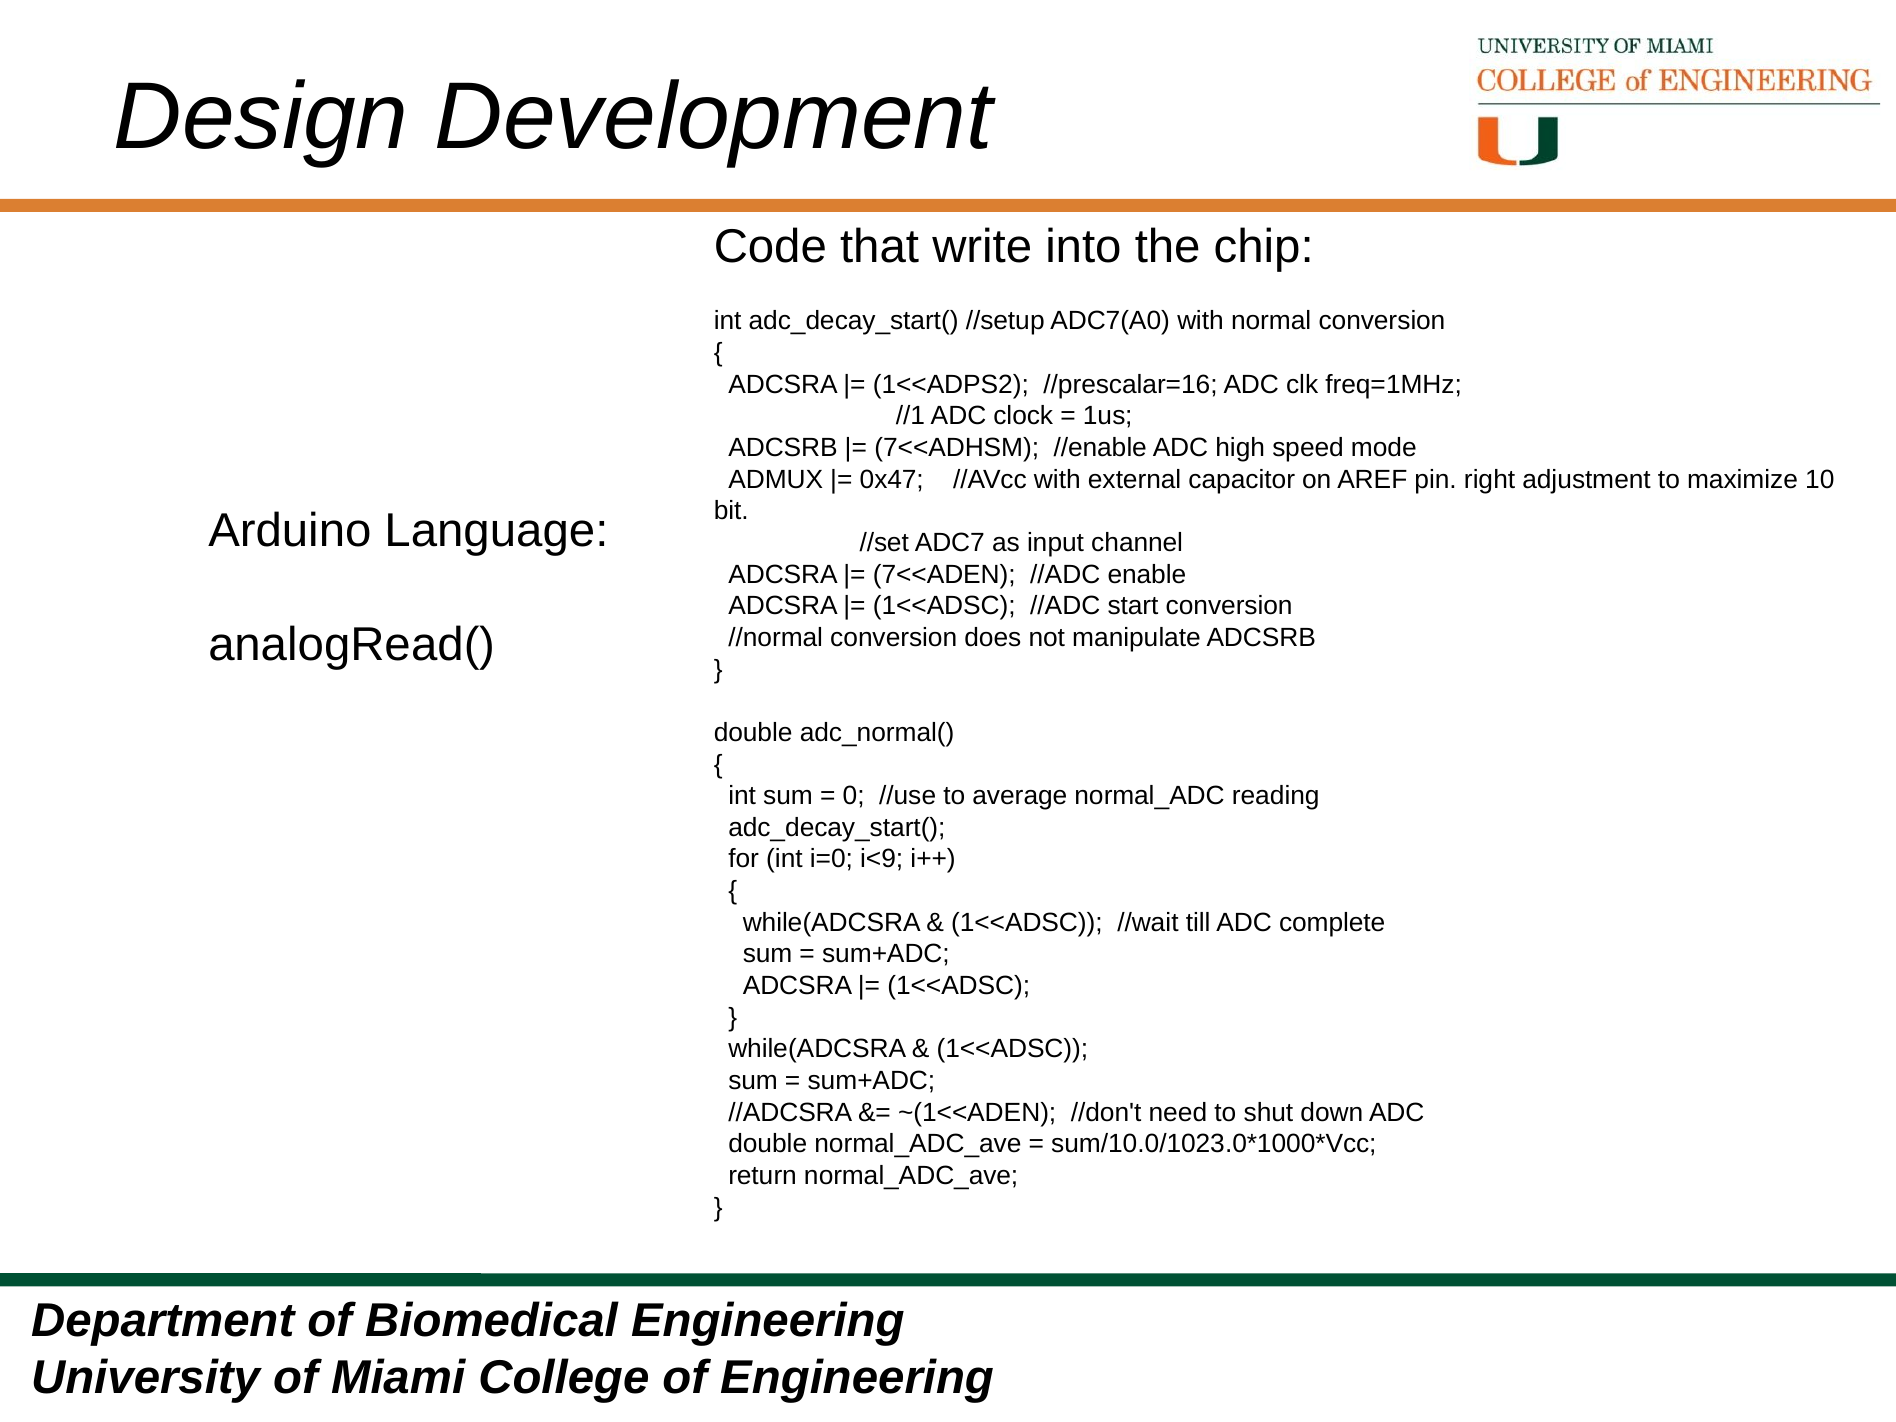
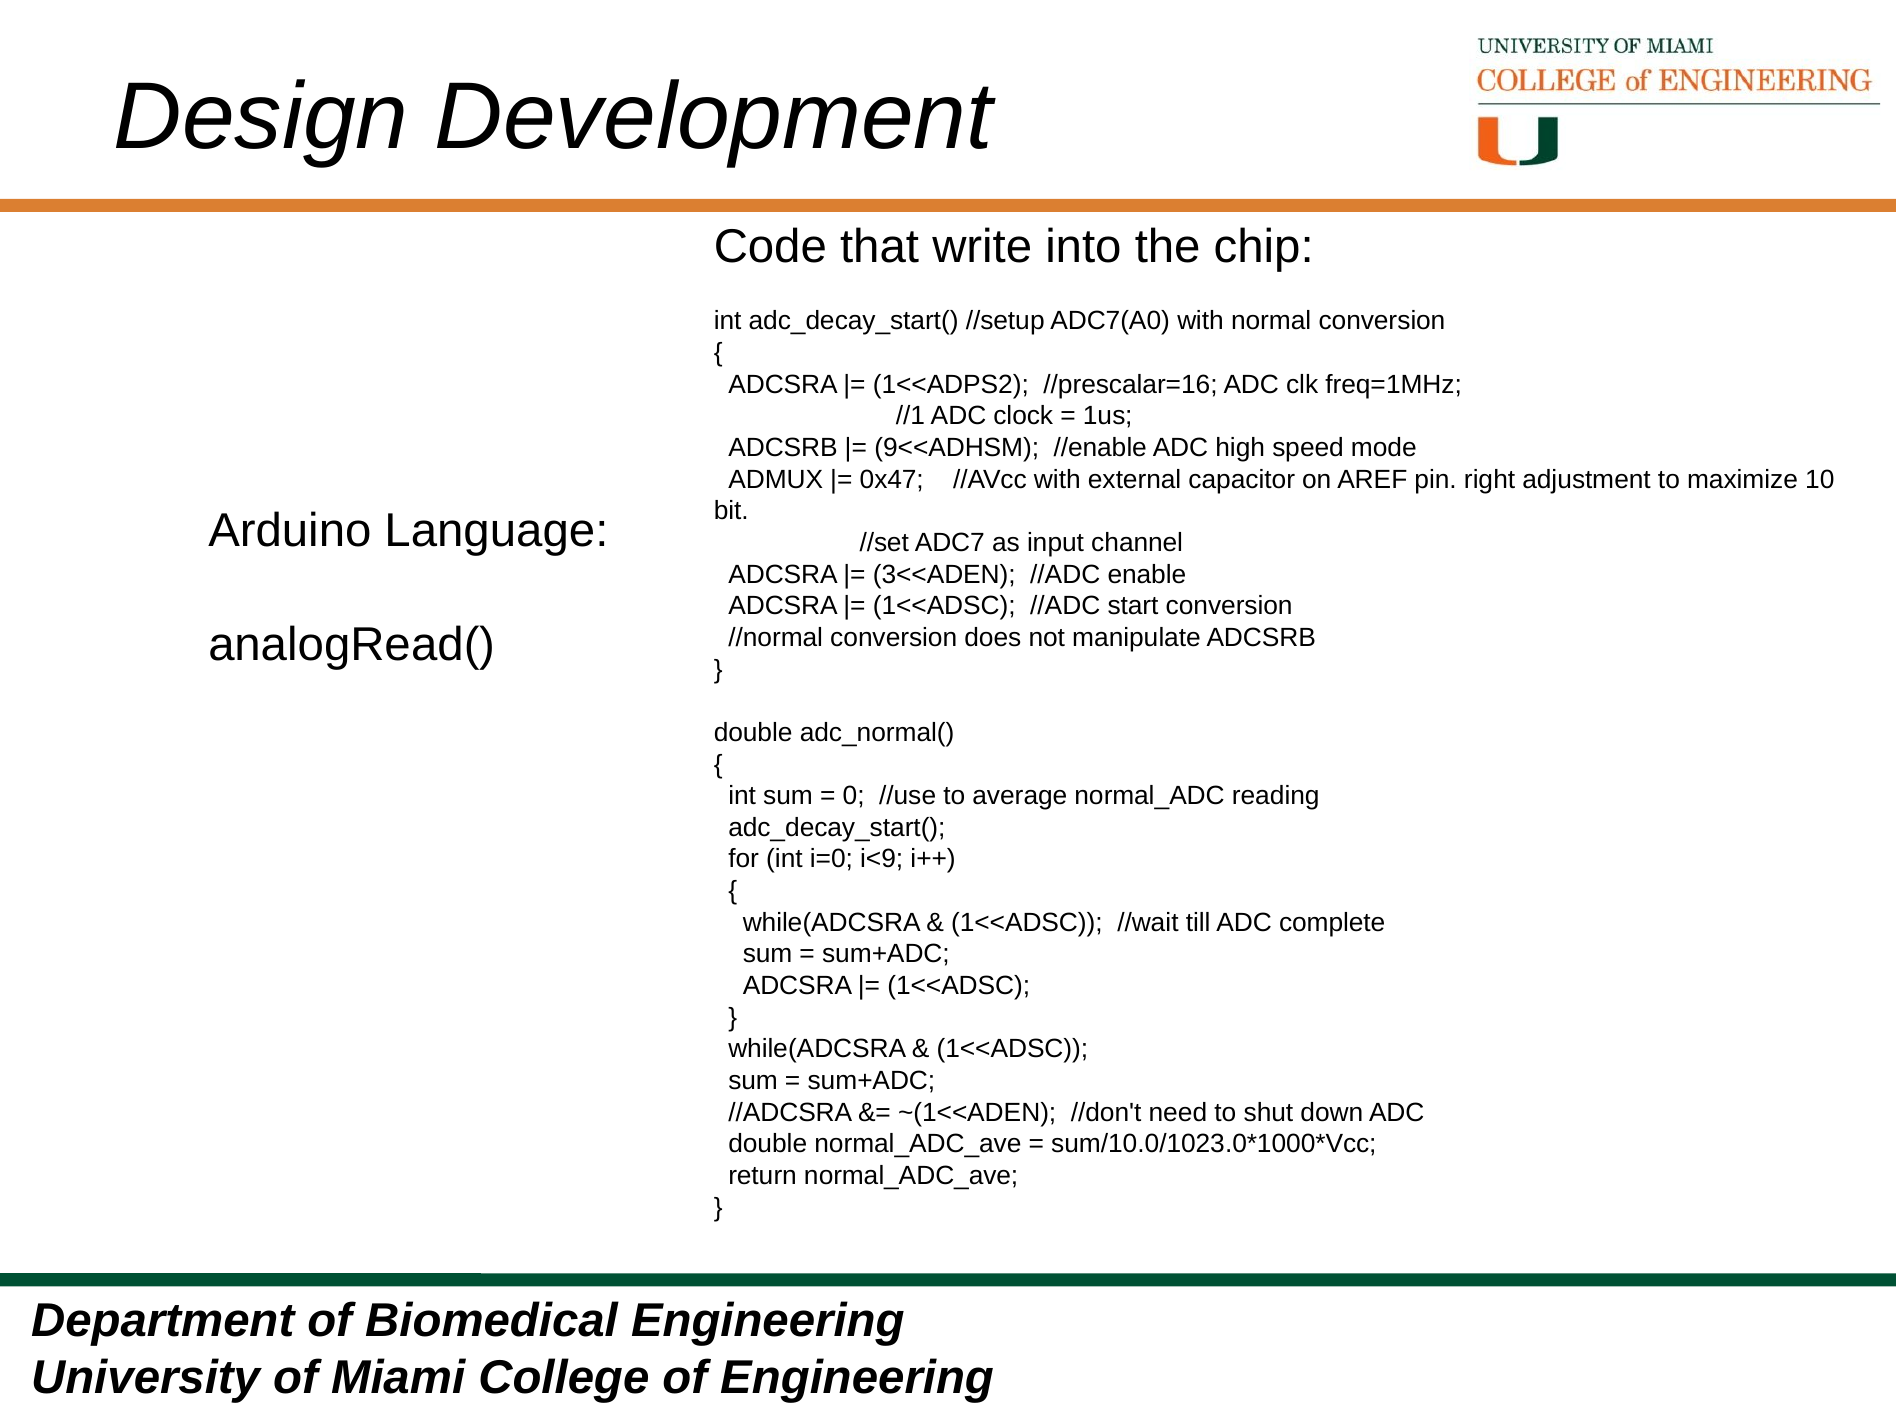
7<<ADHSM: 7<<ADHSM -> 9<<ADHSM (957, 448)
7<<ADEN: 7<<ADEN -> 3<<ADEN (944, 574)
